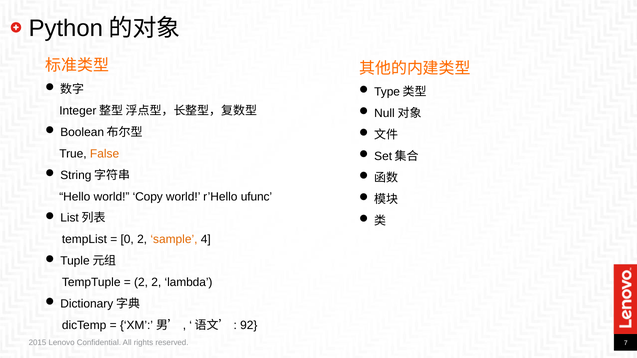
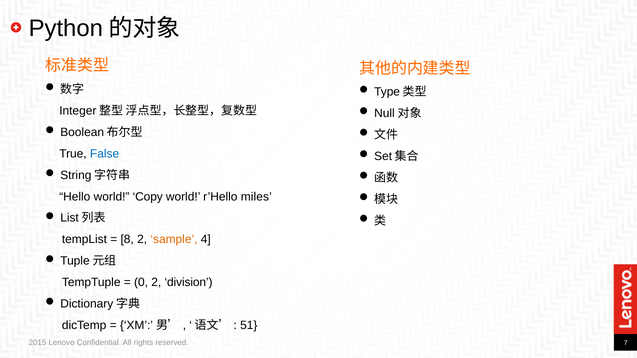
False colour: orange -> blue (105, 154)
ufunc: ufunc -> miles (256, 197)
0: 0 -> 8 (127, 240)
2: 2 -> 0 (141, 283)
lambda: lambda -> division (189, 283)
92: 92 -> 51 (249, 326)
